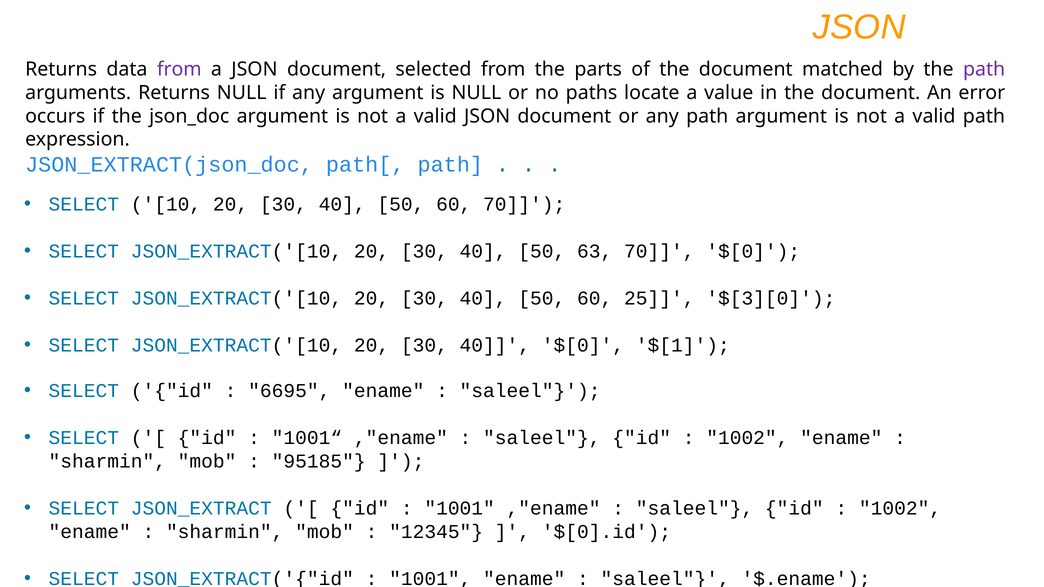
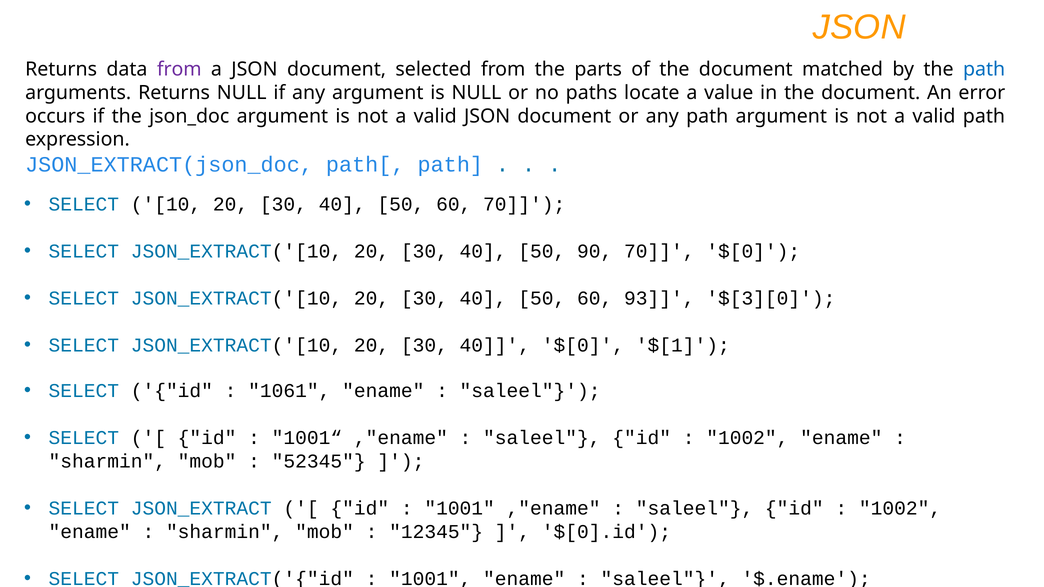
path colour: purple -> blue (984, 69)
63: 63 -> 90 (595, 251)
25: 25 -> 93 (659, 298)
6695: 6695 -> 1061 (289, 391)
95185: 95185 -> 52345 (319, 462)
